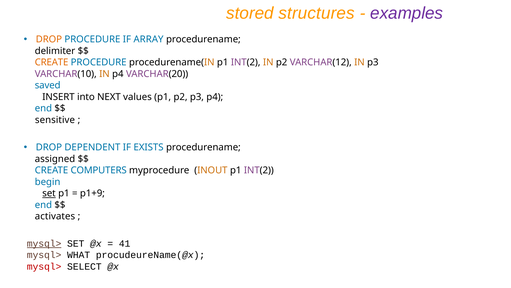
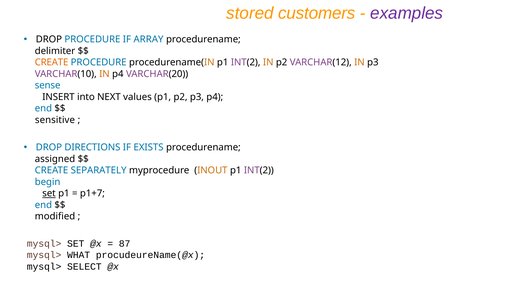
structures: structures -> customers (317, 13)
DROP colour: orange -> black (49, 39)
saved: saved -> sense (48, 85)
DEPENDENT: DEPENDENT -> DIRECTIONS (92, 147)
COMPUTERS: COMPUTERS -> SEPARATELY (99, 170)
p1+9: p1+9 -> p1+7 (92, 193)
activates: activates -> modified (55, 216)
mysql> underline: present -> none (44, 243)
41: 41 -> 87 (125, 243)
mysql> colour: red -> black (44, 266)
